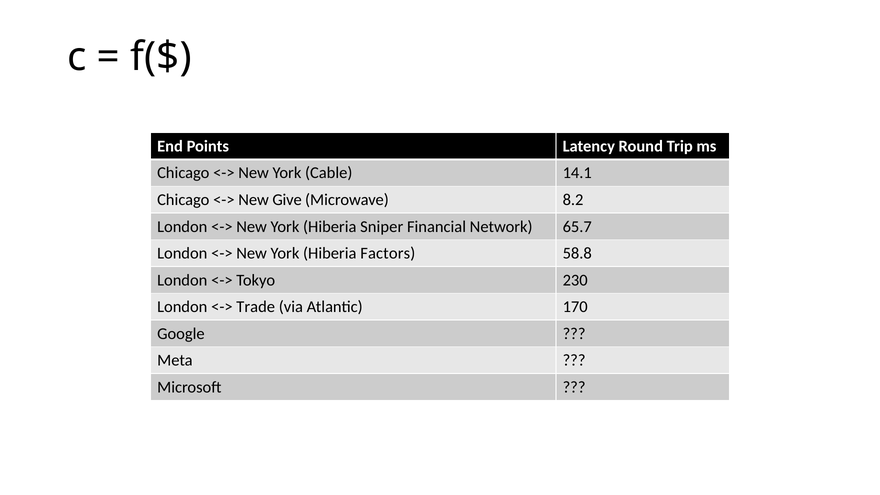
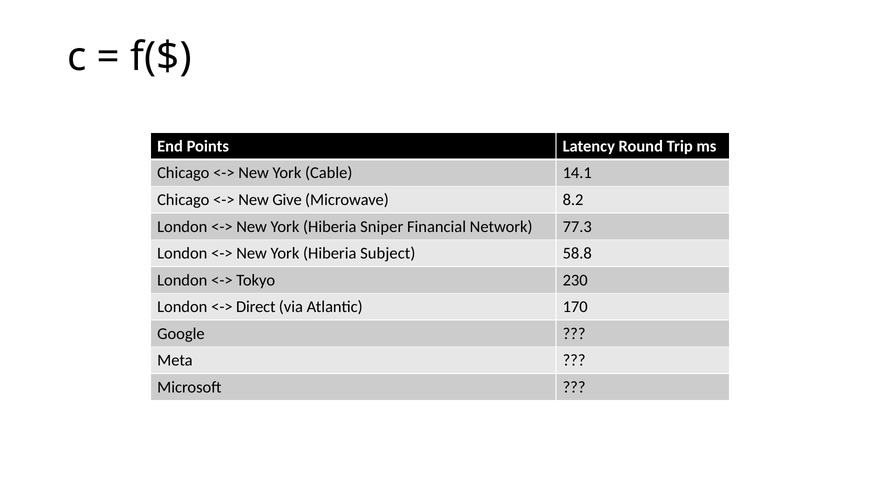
65.7: 65.7 -> 77.3 (577, 227)
Factors: Factors -> Subject (388, 253)
Trade: Trade -> Direct (256, 307)
